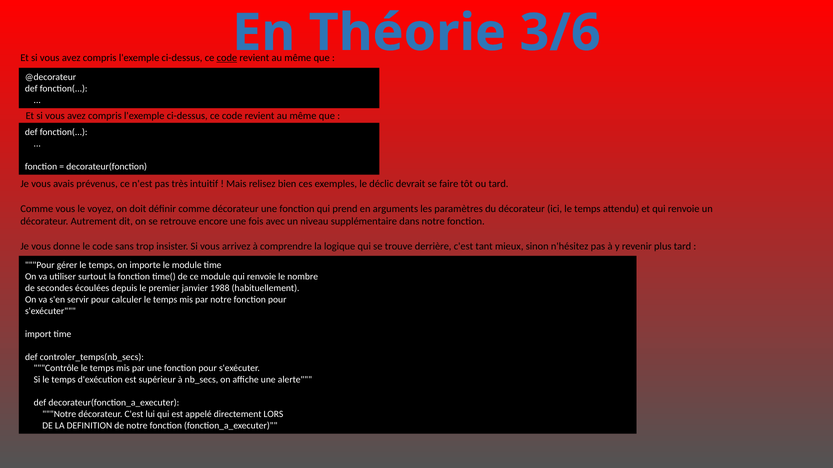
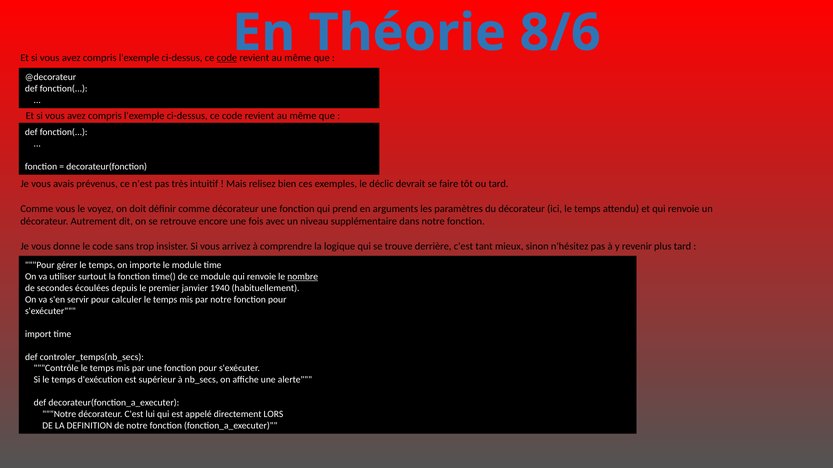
3/6: 3/6 -> 8/6 (560, 33)
nombre underline: none -> present (303, 277)
1988: 1988 -> 1940 (220, 289)
